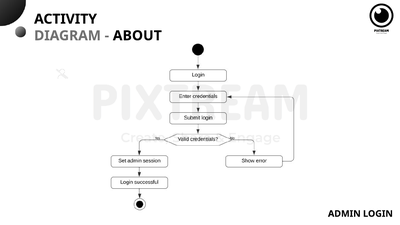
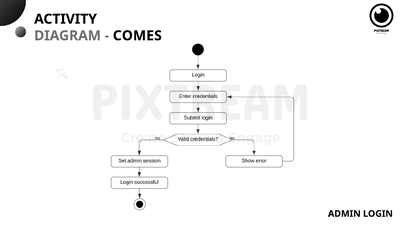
ABOUT: ABOUT -> COMES (137, 36)
